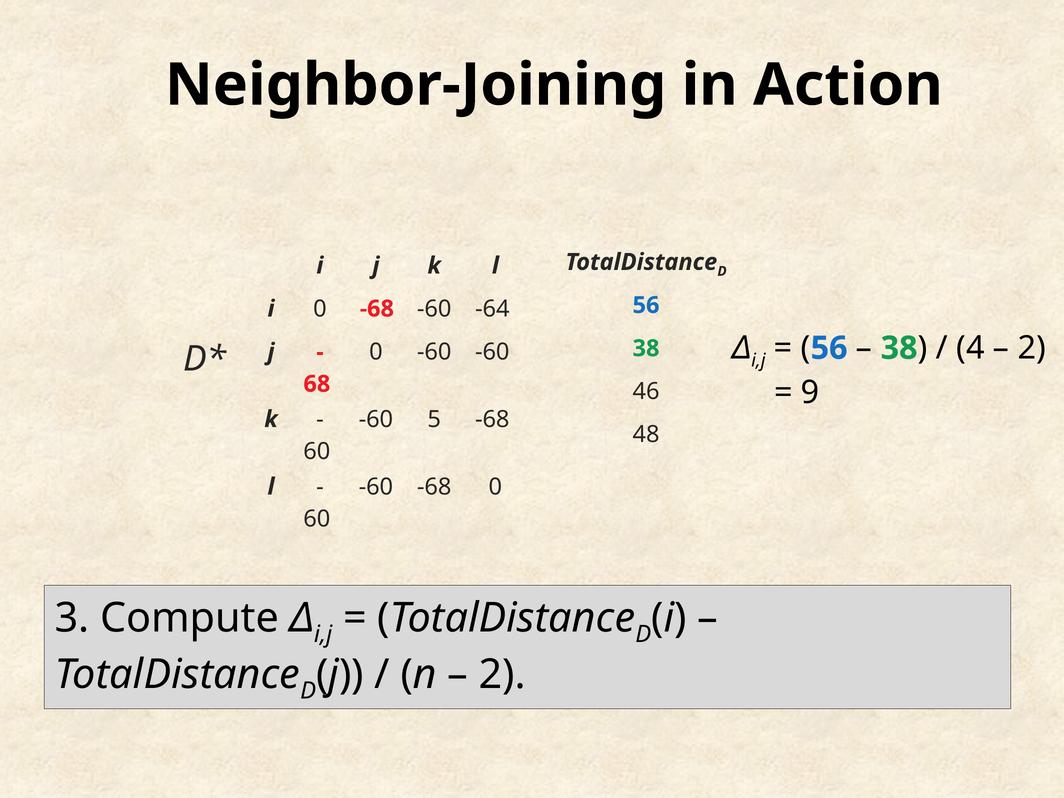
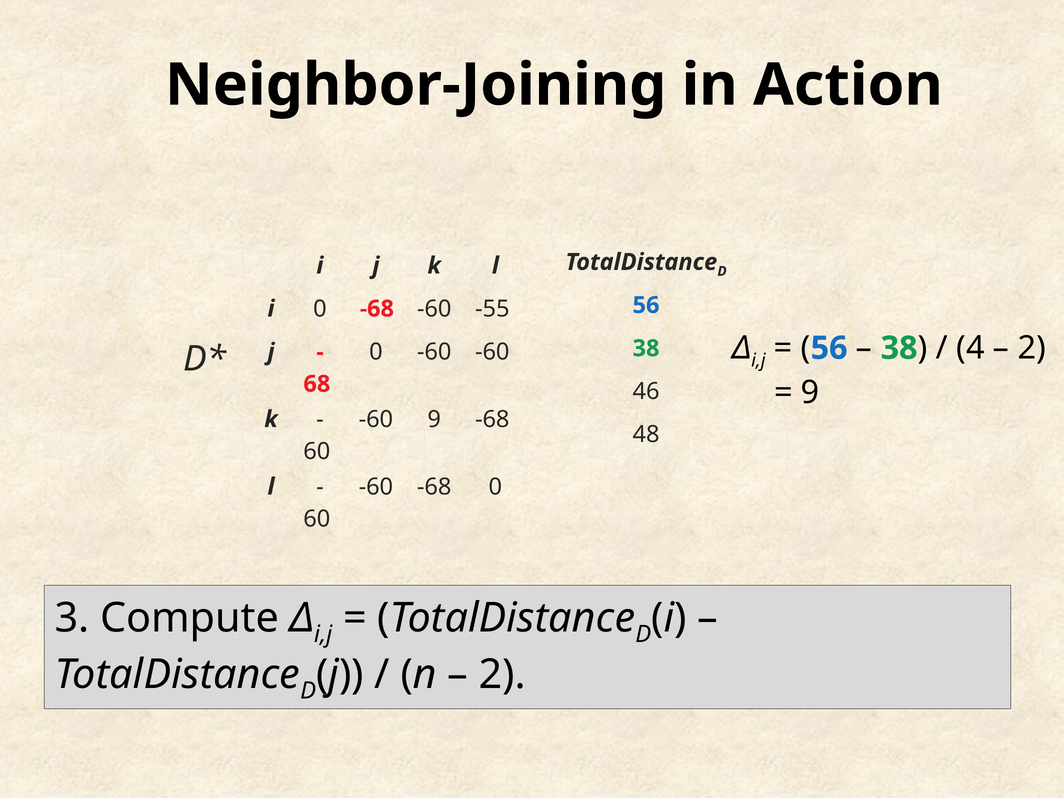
-64: -64 -> -55 (492, 309)
-60 5: 5 -> 9 (434, 419)
